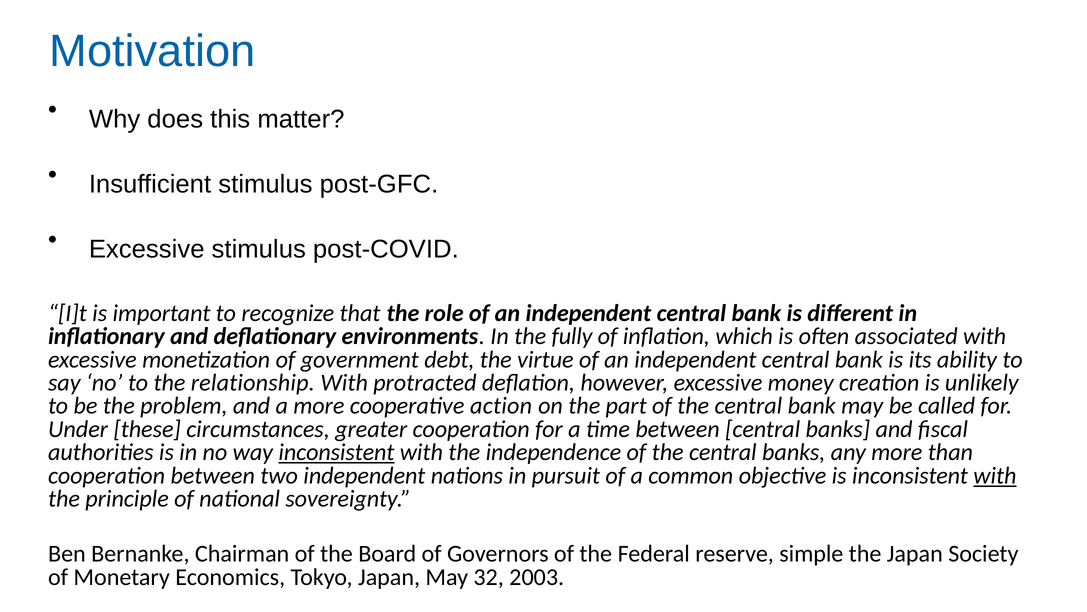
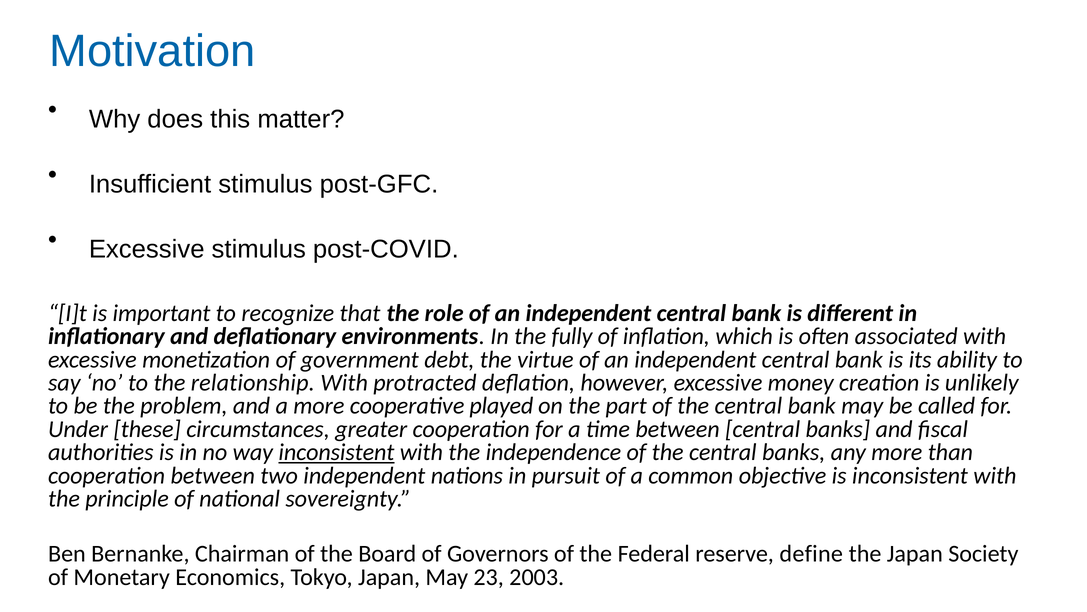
action: action -> played (501, 406)
with underline: present -> none (995, 475)
simple: simple -> define (811, 553)
32: 32 -> 23 (489, 577)
